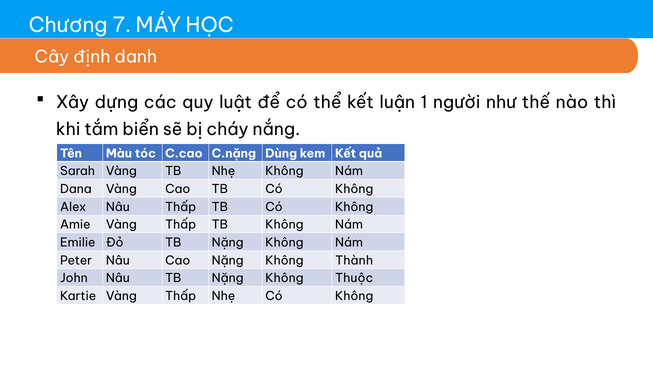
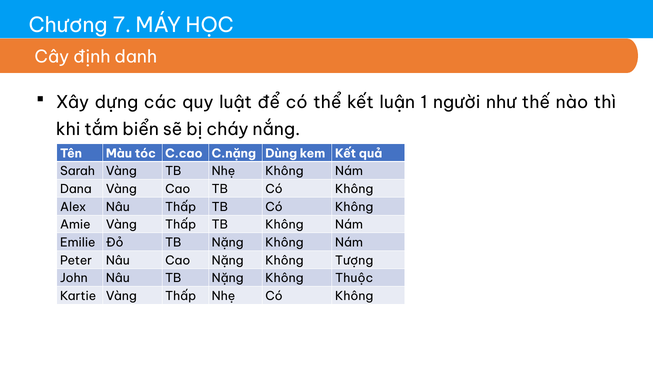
Thành: Thành -> Tượng (354, 261)
